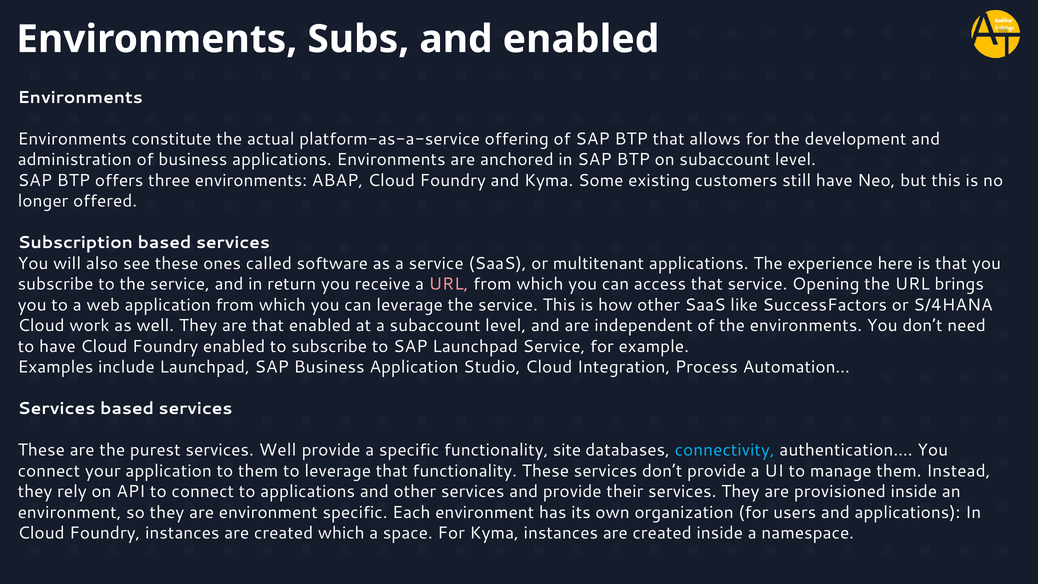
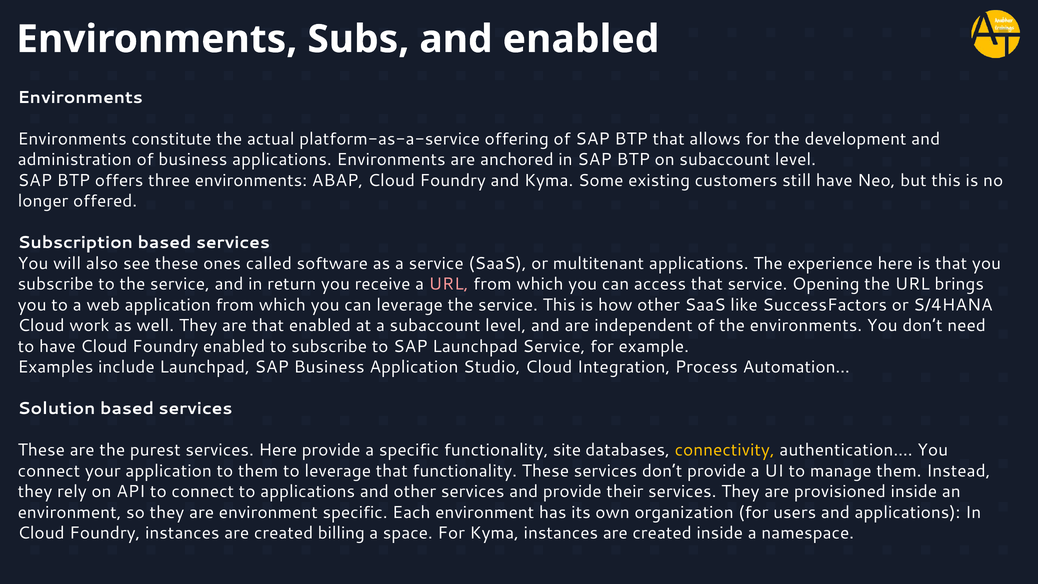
Services: Services -> Solution (57, 409)
services Well: Well -> Here (278, 450)
connectivity colour: light blue -> yellow (725, 450)
created which: which -> billing (341, 533)
